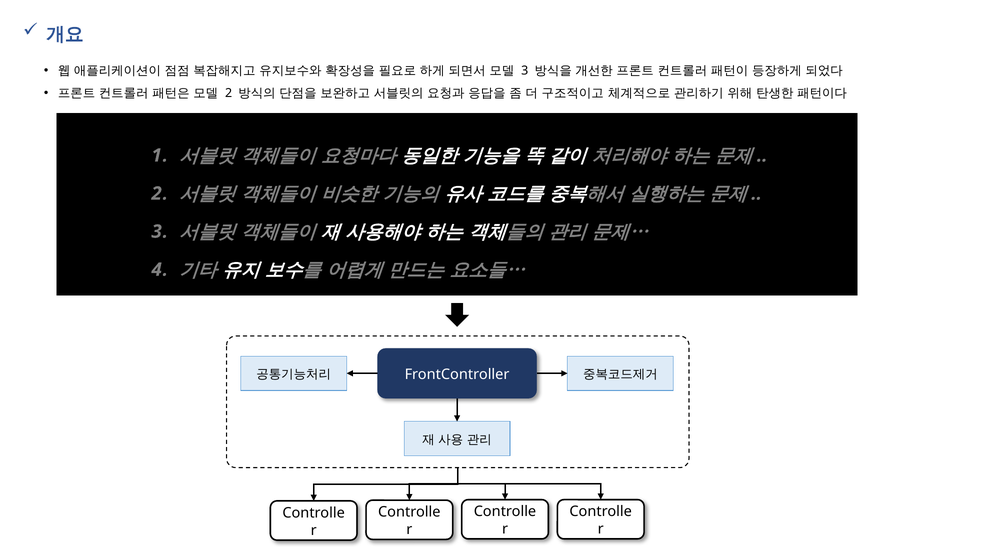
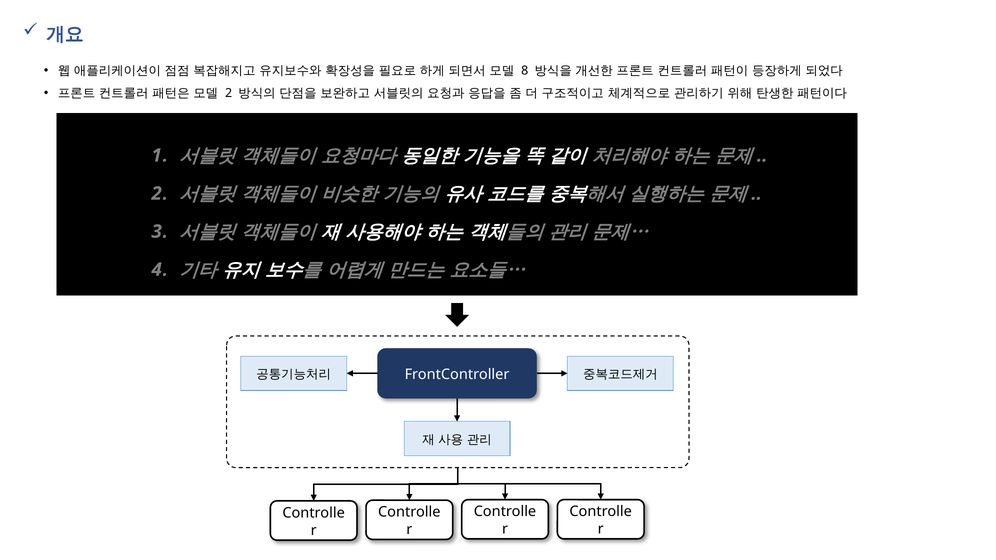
3: 3 -> 8 (525, 71)
